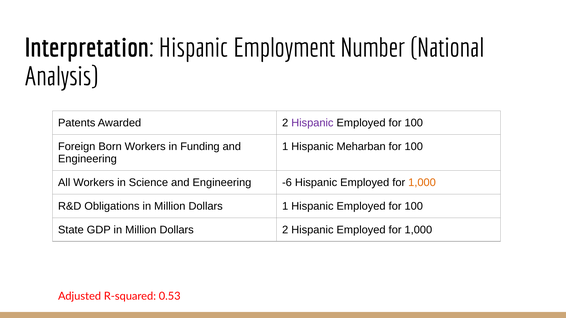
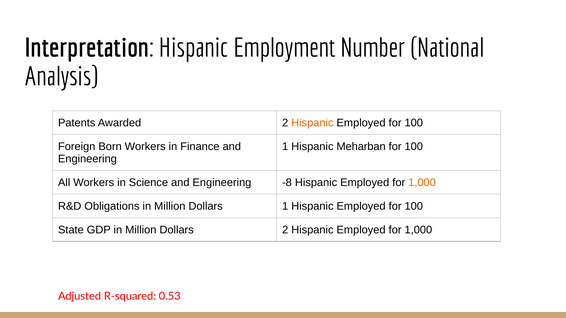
Hispanic colour: purple -> orange (312, 123)
Funding: Funding -> Finance (200, 147)
-6: -6 -> -8 (287, 183)
